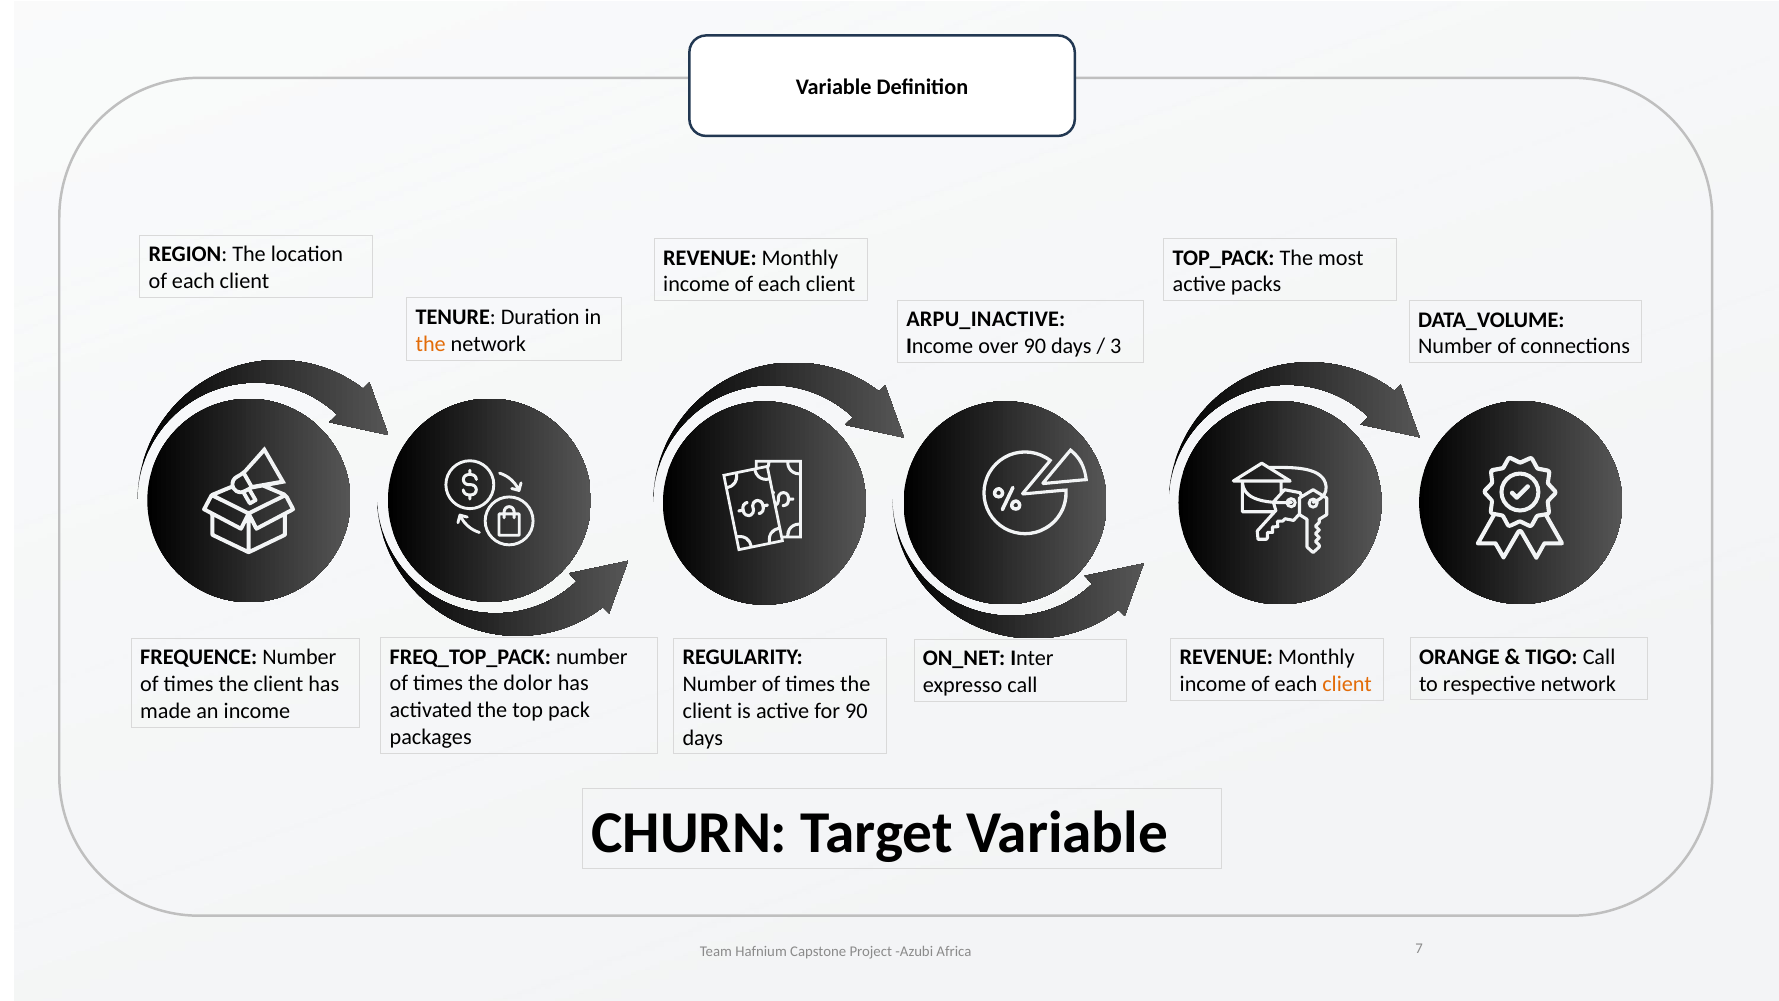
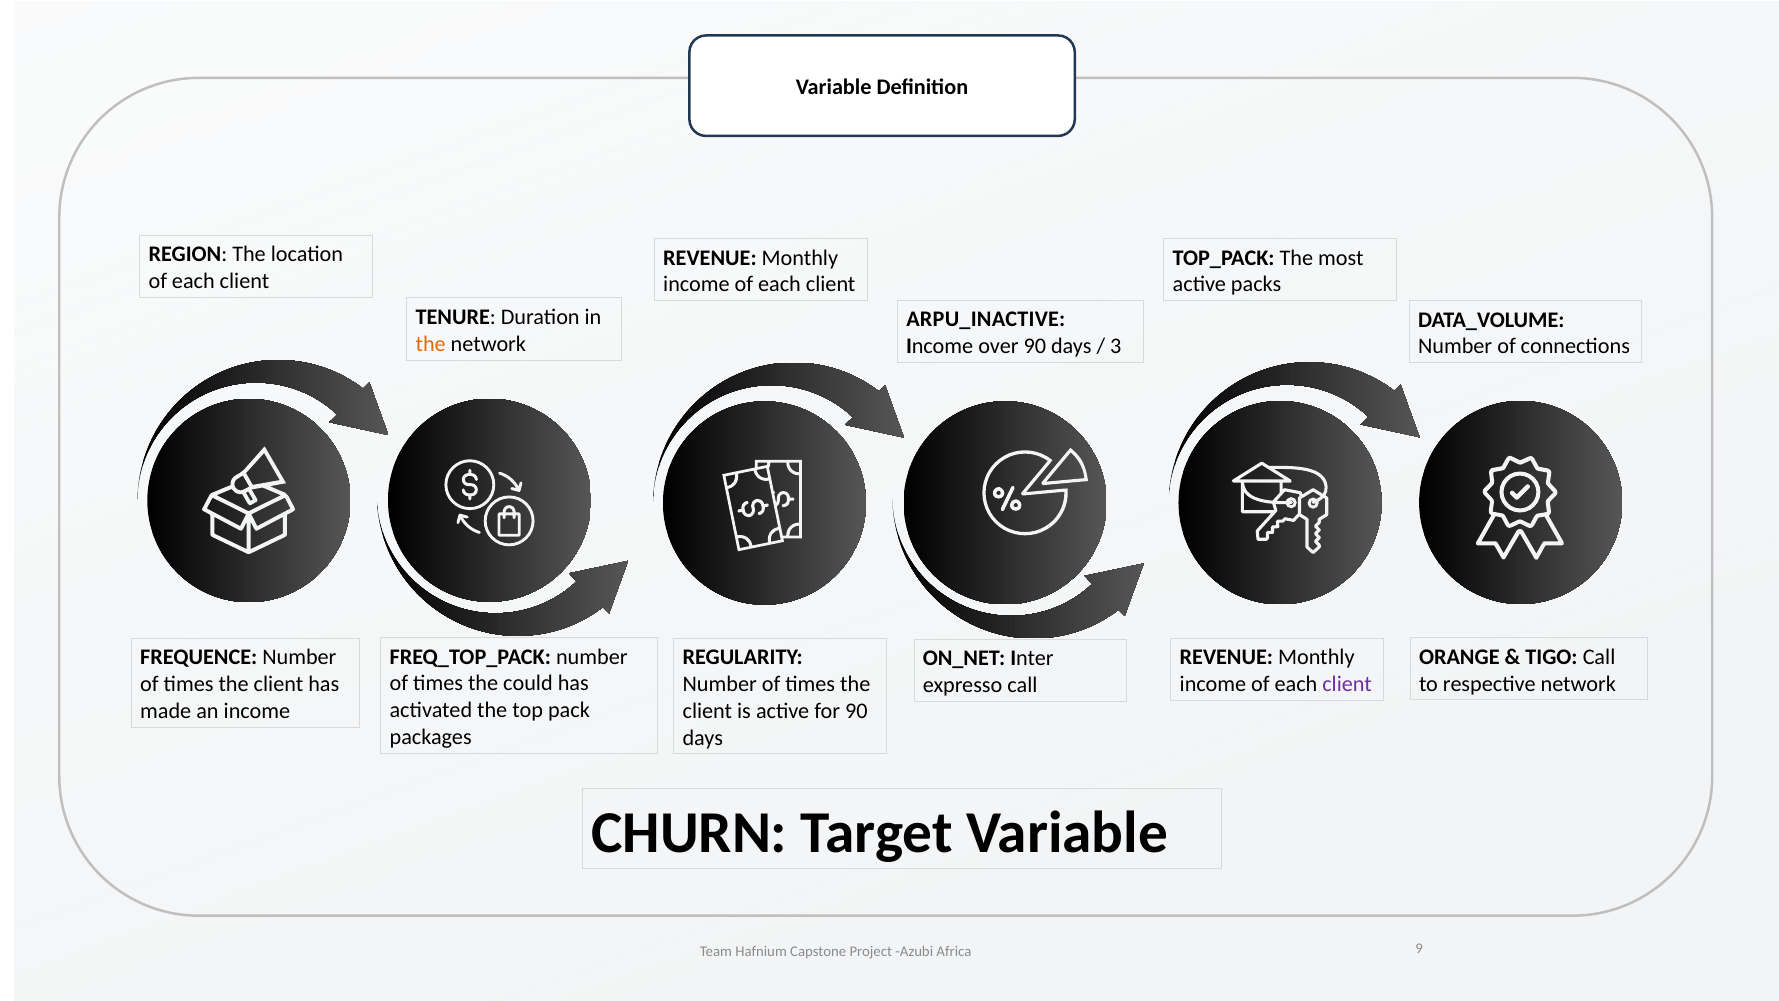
dolor: dolor -> could (528, 683)
client colour: orange -> purple (1347, 684)
7: 7 -> 9 (1419, 948)
